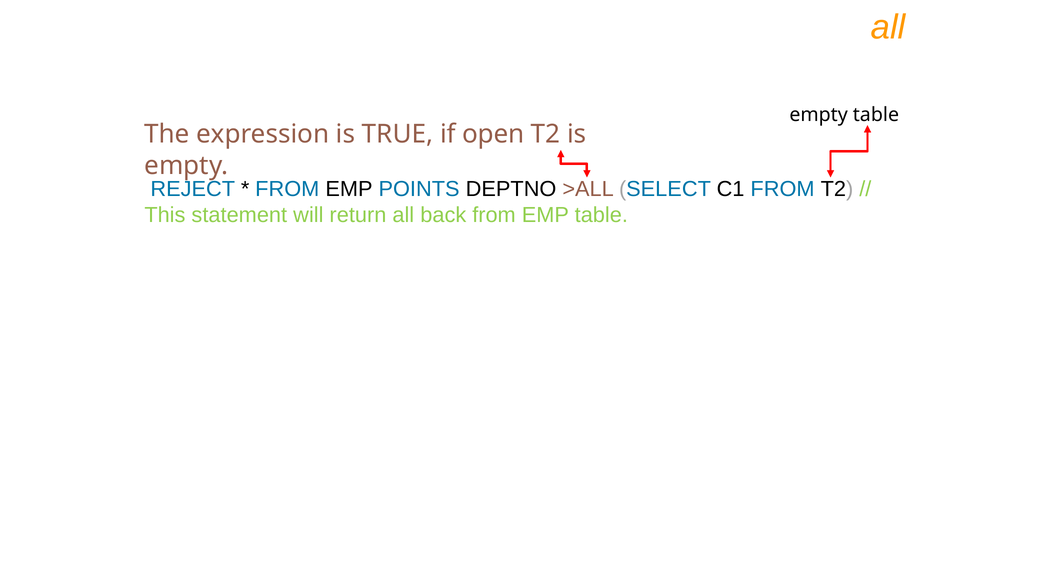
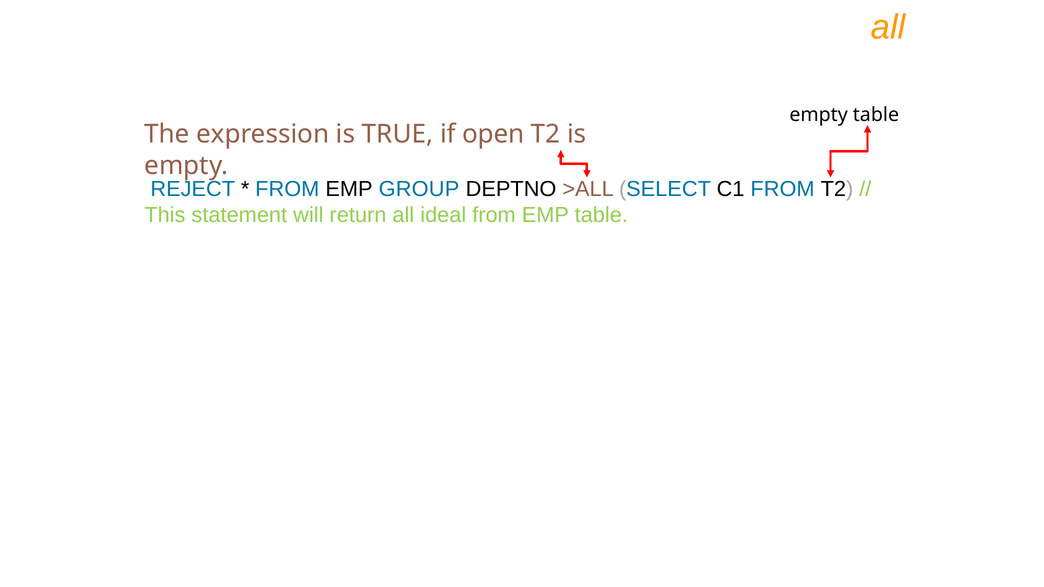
POINTS: POINTS -> GROUP (419, 189)
back: back -> ideal (443, 215)
